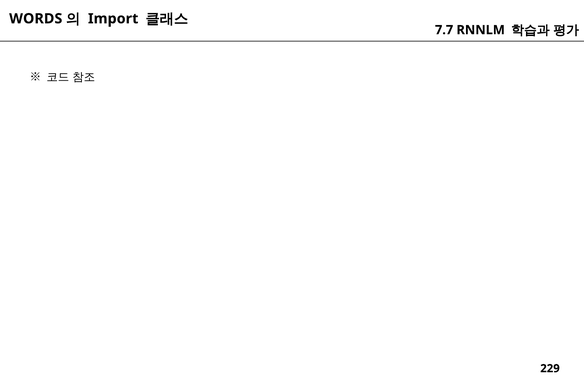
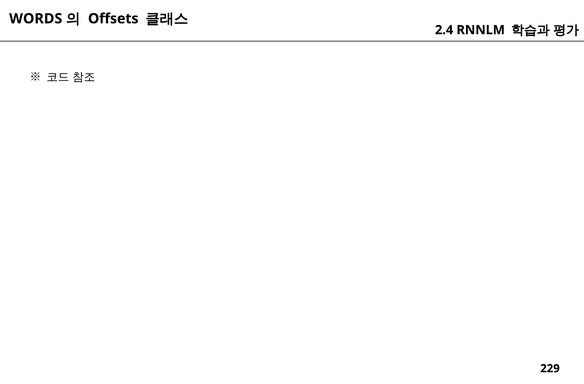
Import: Import -> Offsets (113, 19)
7.7: 7.7 -> 2.4 (444, 30)
